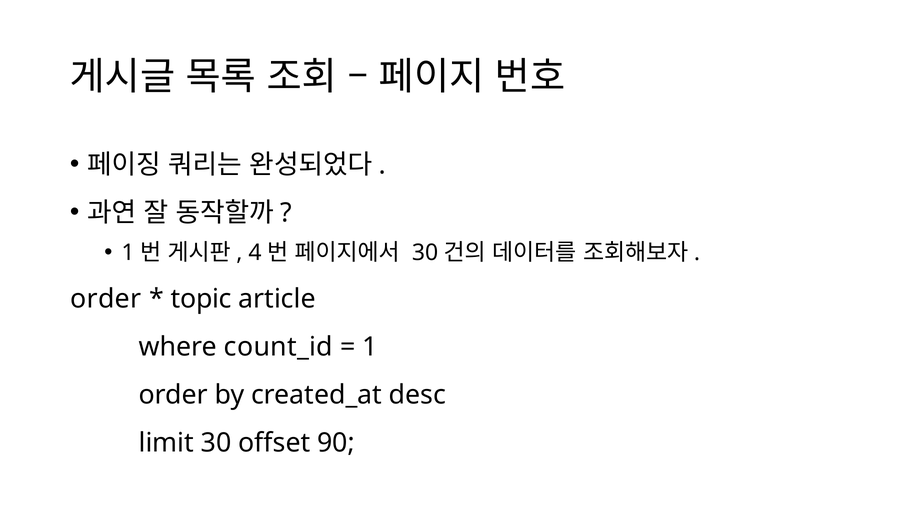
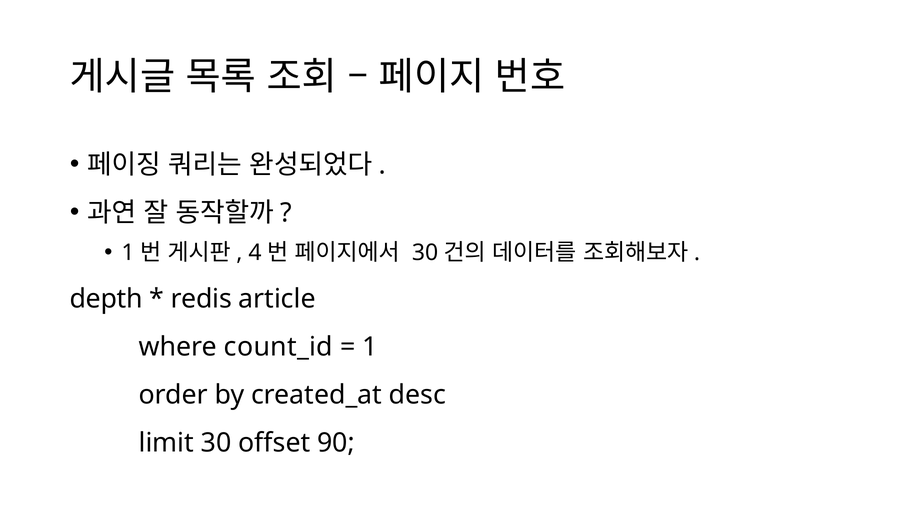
order: order -> depth (106, 299)
topic: topic -> redis (201, 299)
